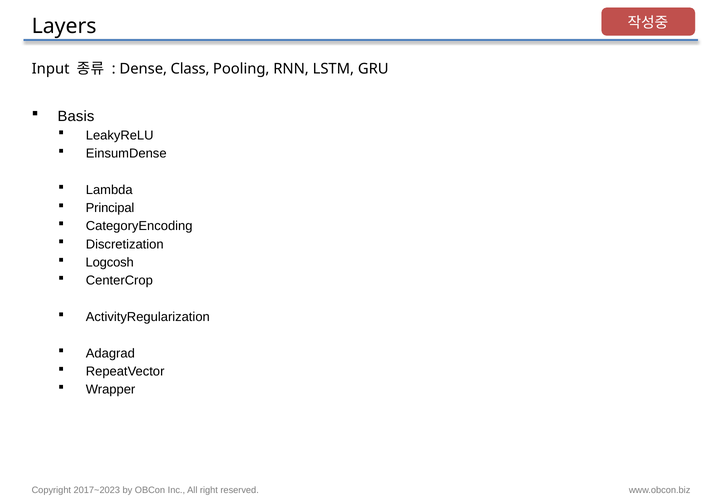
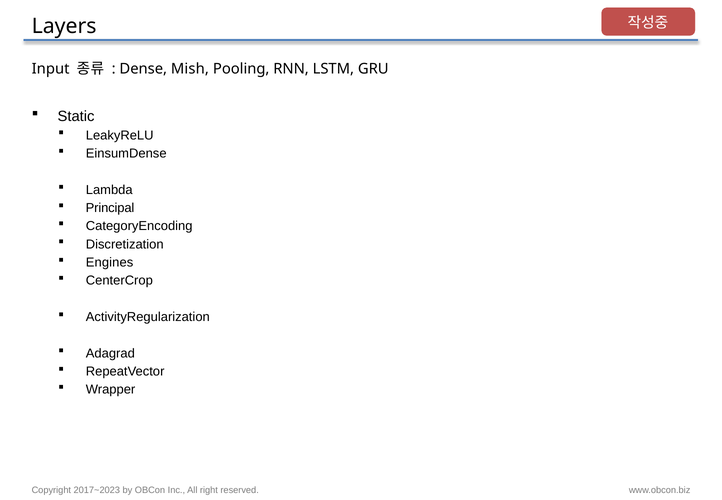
Class: Class -> Mish (190, 69)
Basis: Basis -> Static (76, 116)
Logcosh: Logcosh -> Engines (110, 262)
